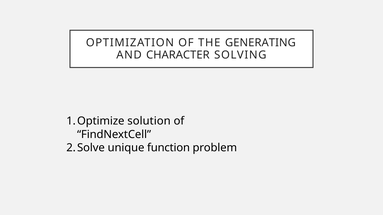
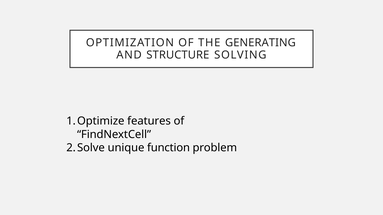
CHARACTER: CHARACTER -> STRUCTURE (178, 55)
solution: solution -> features (149, 121)
